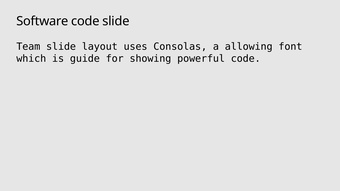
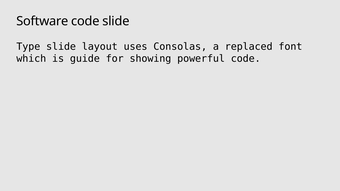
Team: Team -> Type (28, 47)
allowing: allowing -> replaced (249, 47)
